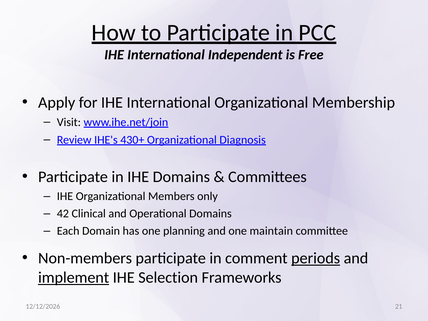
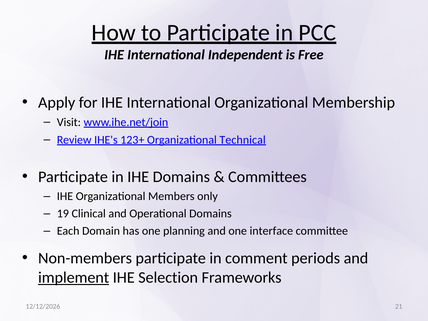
430+: 430+ -> 123+ (132, 140)
Diagnosis: Diagnosis -> Technical (243, 140)
42: 42 -> 19 (63, 214)
maintain: maintain -> interface (271, 231)
periods underline: present -> none (316, 258)
